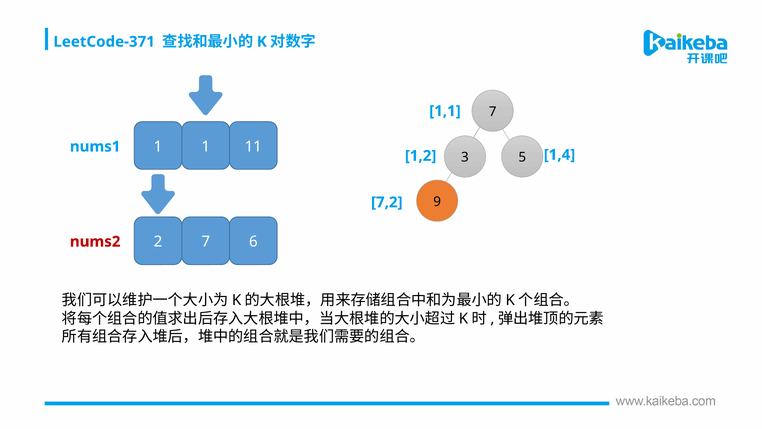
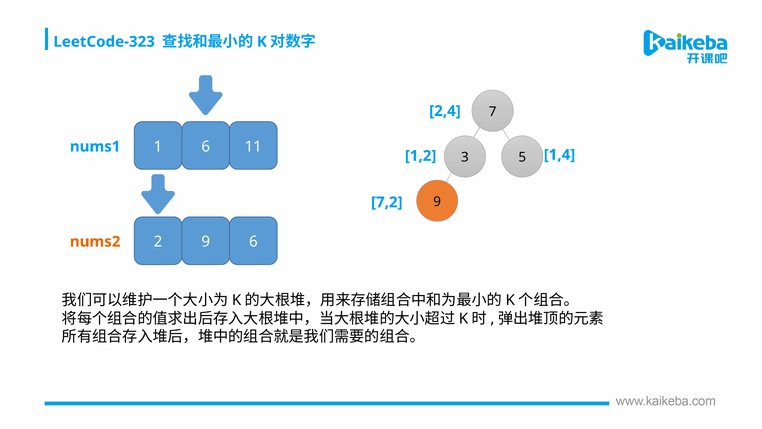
LeetCode-371: LeetCode-371 -> LeetCode-323 (104, 42)
1,1: 1,1 -> 2,4 (445, 111)
1 1: 1 -> 6 (206, 146)
2 7: 7 -> 9 (206, 242)
nums2 colour: red -> orange (95, 241)
